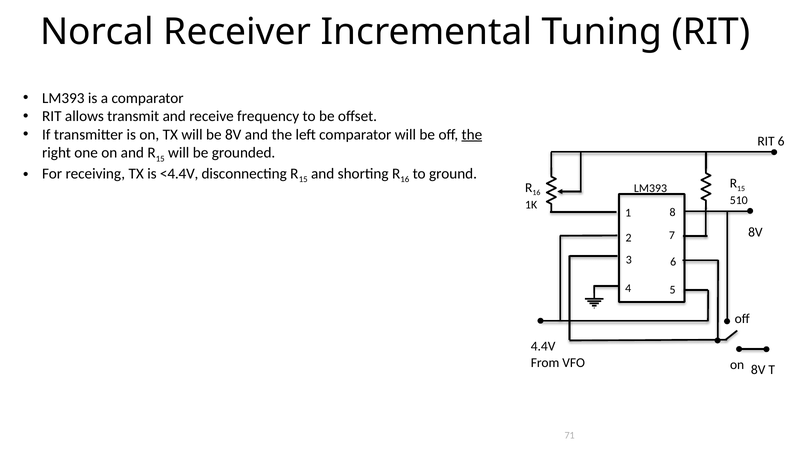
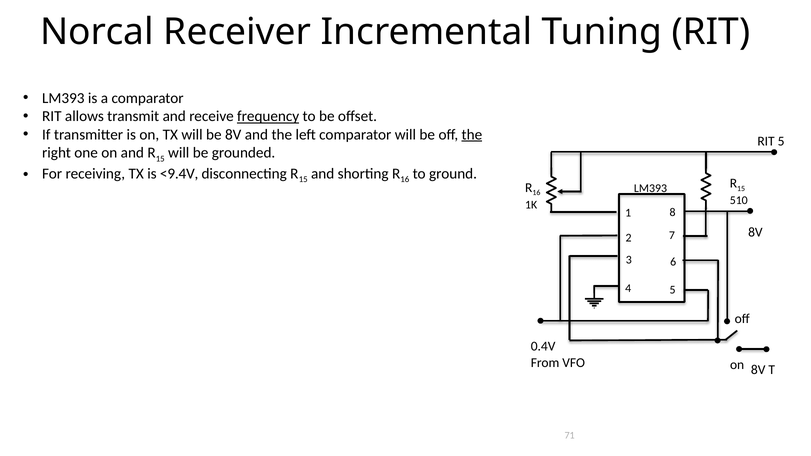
frequency underline: none -> present (268, 116)
RIT 6: 6 -> 5 (781, 141)
<4.4V: <4.4V -> <9.4V (179, 174)
4.4V: 4.4V -> 0.4V (543, 347)
